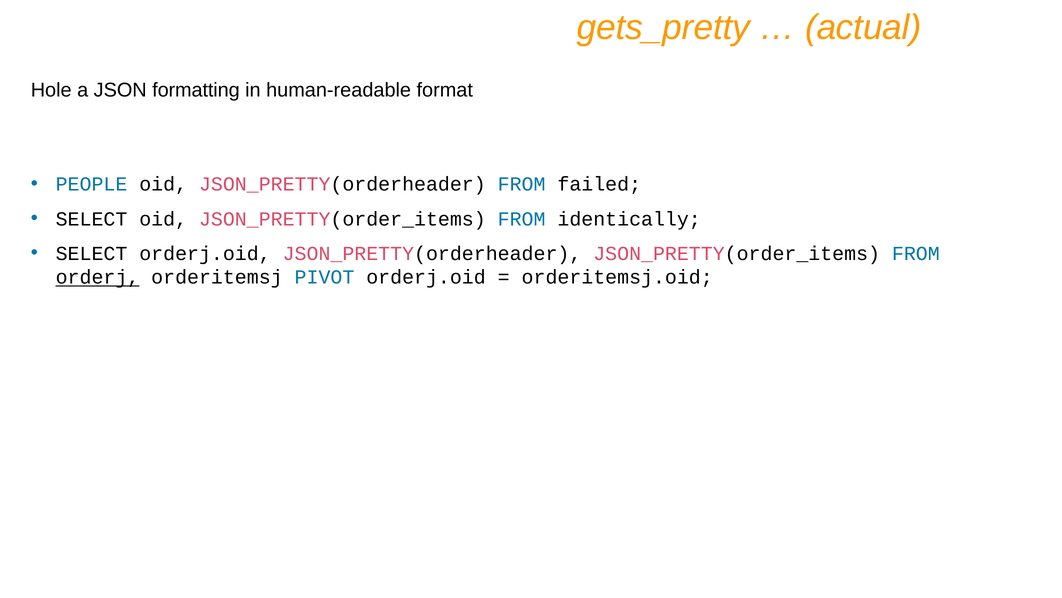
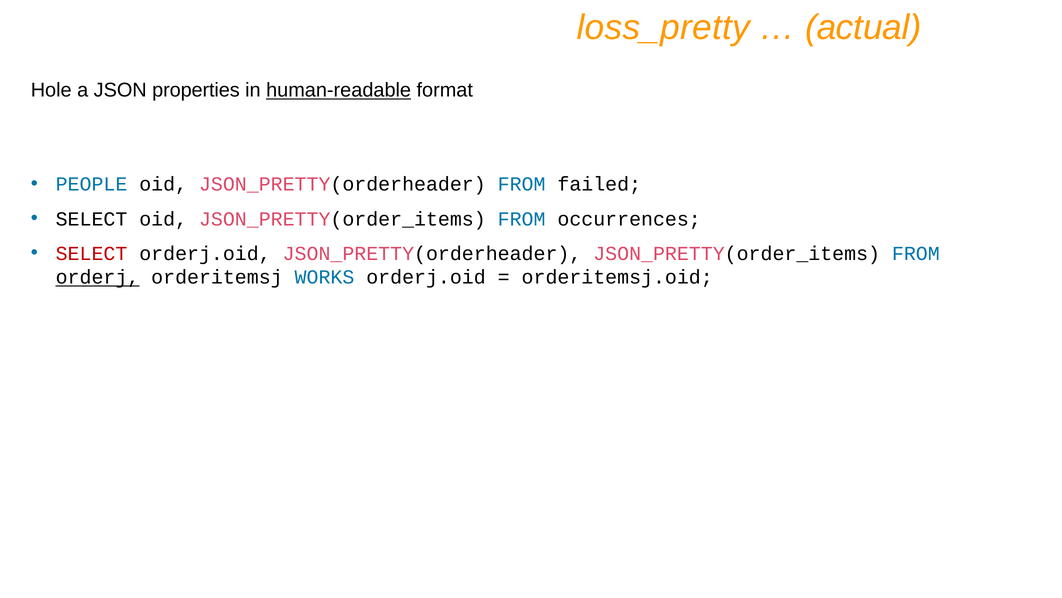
gets_pretty: gets_pretty -> loss_pretty (663, 28)
formatting: formatting -> properties (196, 90)
human-readable underline: none -> present (339, 90)
identically: identically -> occurrences (629, 219)
SELECT colour: black -> red (92, 253)
PIVOT: PIVOT -> WORKS (324, 277)
